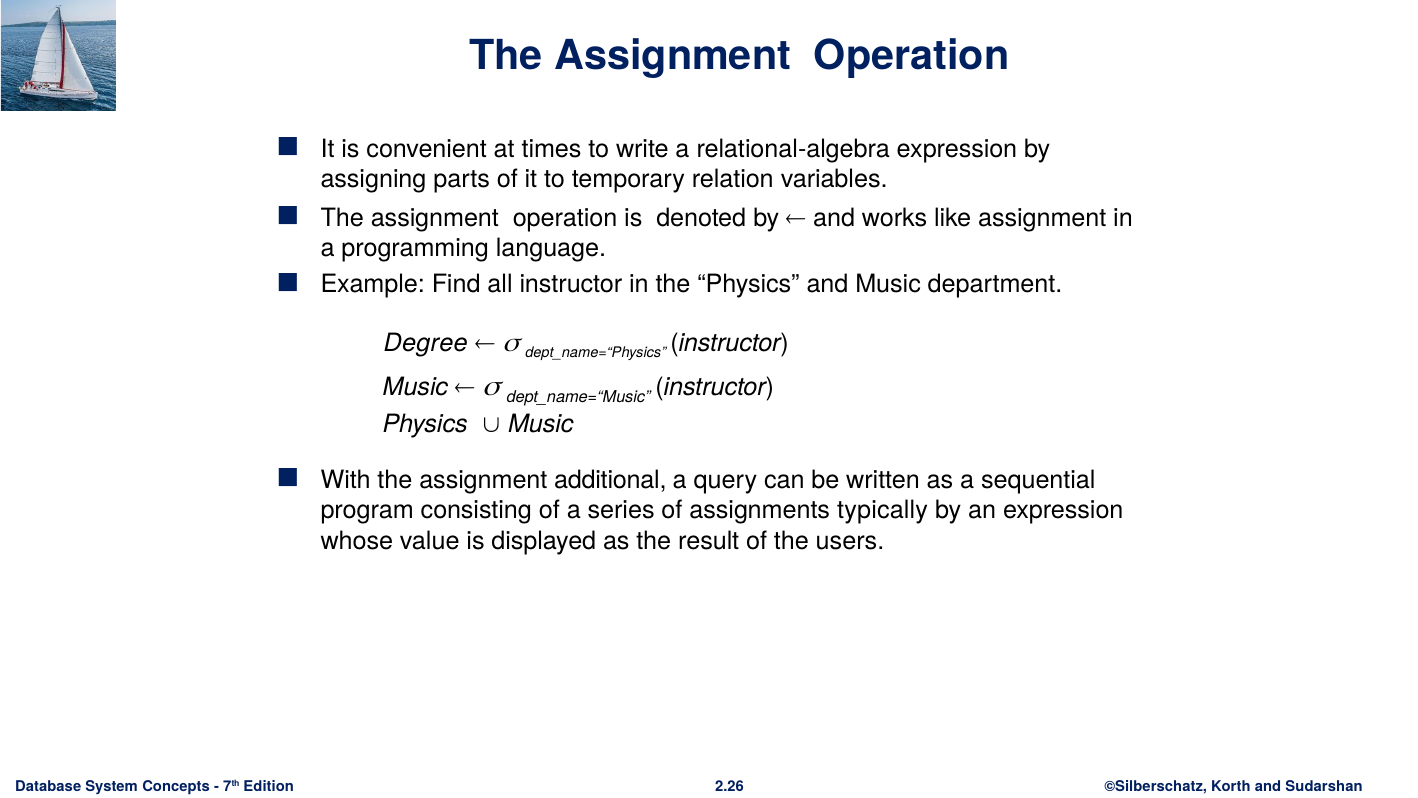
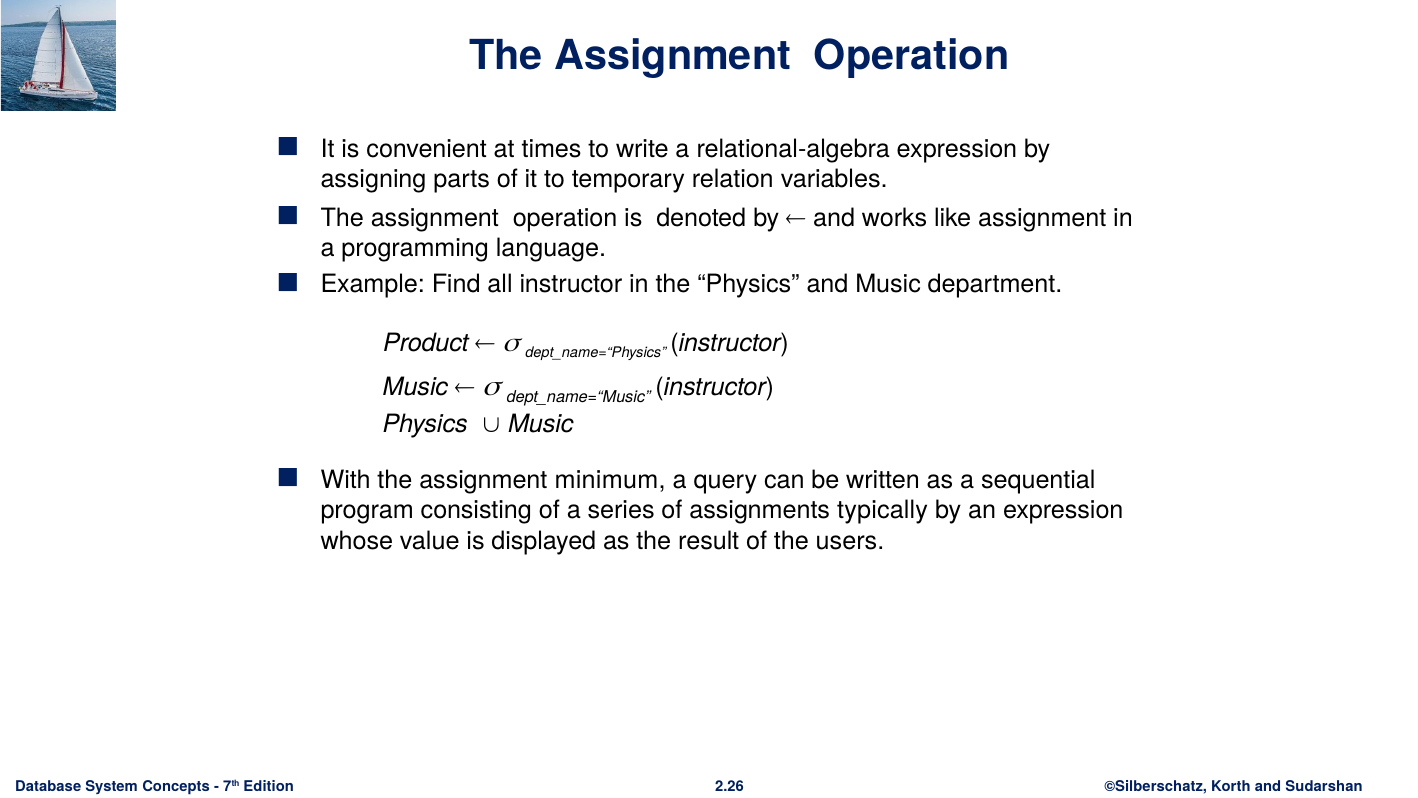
Degree: Degree -> Product (426, 343)
additional: additional -> minimum (610, 480)
